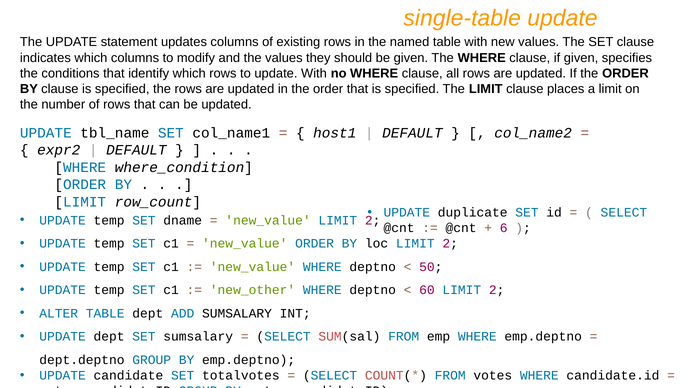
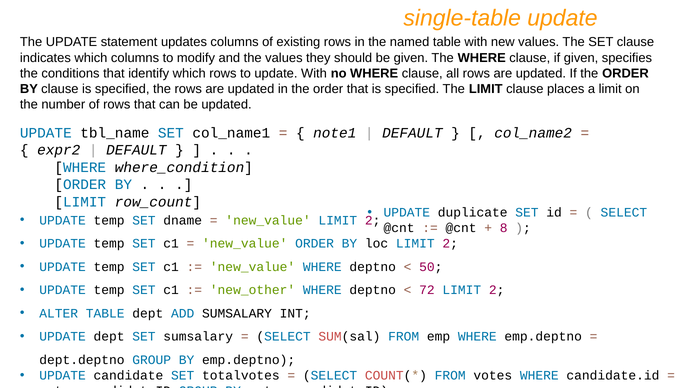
host1: host1 -> note1 (335, 133)
6: 6 -> 8 (504, 228)
60: 60 -> 72 (427, 290)
